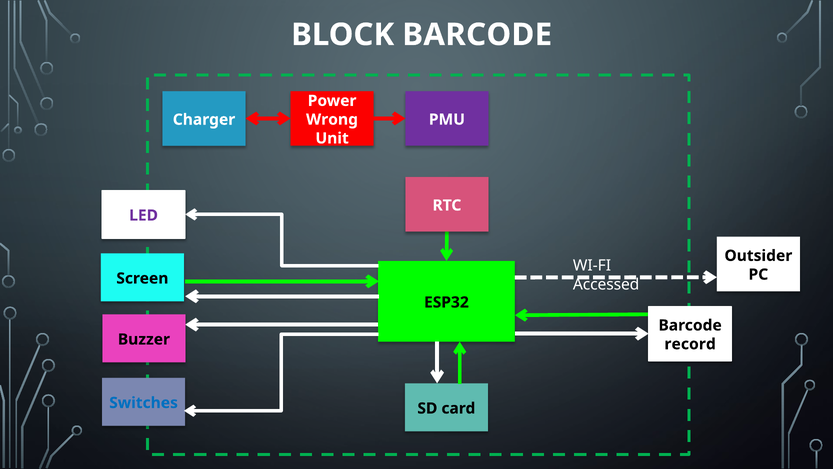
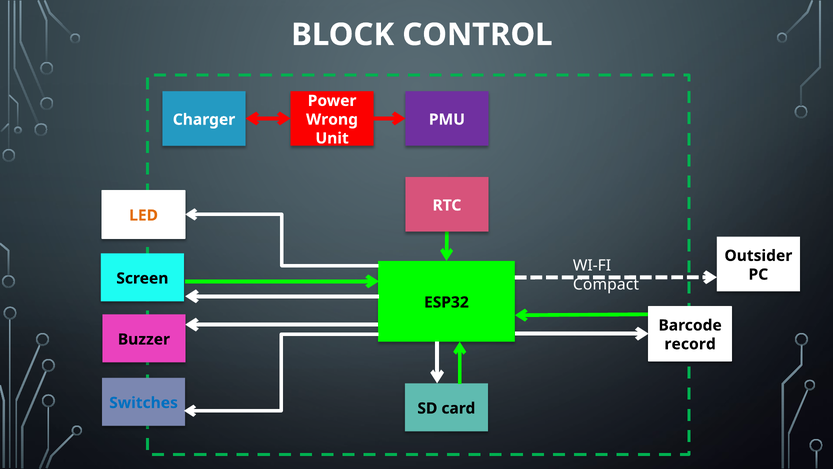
BLOCK BARCODE: BARCODE -> CONTROL (477, 35)
LED colour: purple -> orange (144, 215)
Accessed: Accessed -> Compact (606, 284)
